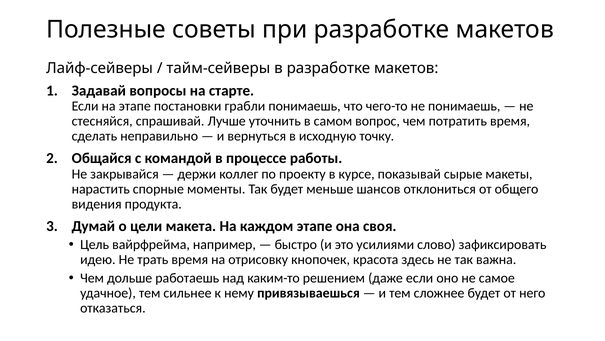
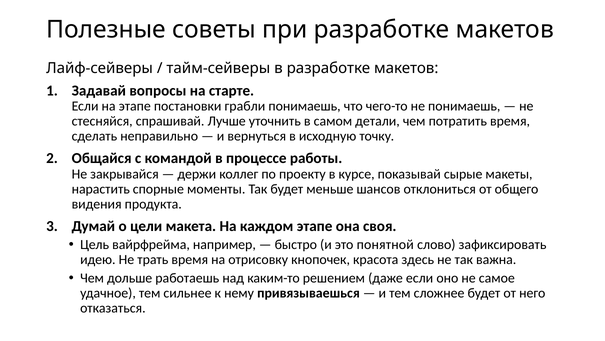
вопрос: вопрос -> детали (378, 121)
усилиями: усилиями -> понятной (385, 244)
